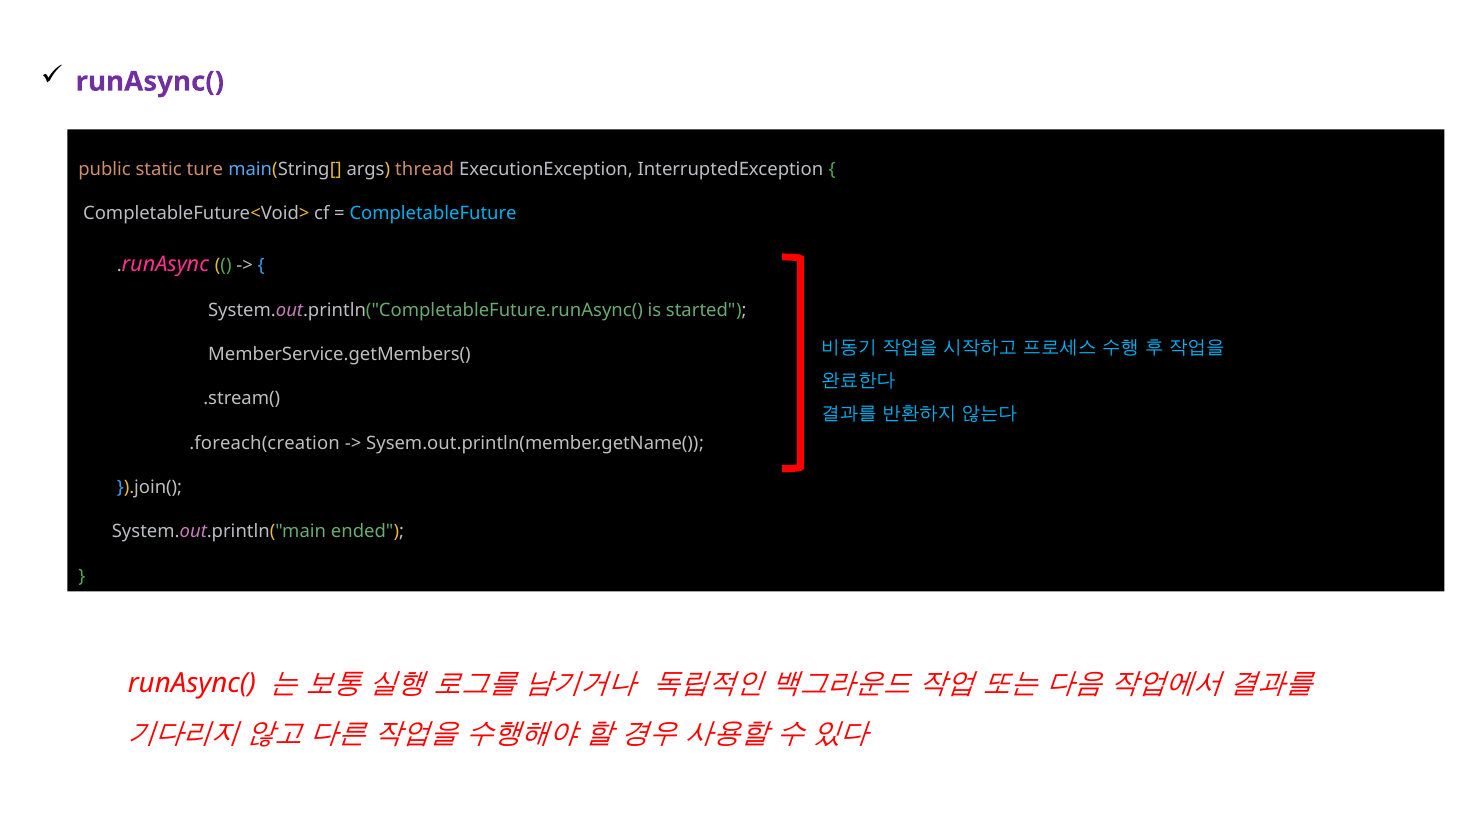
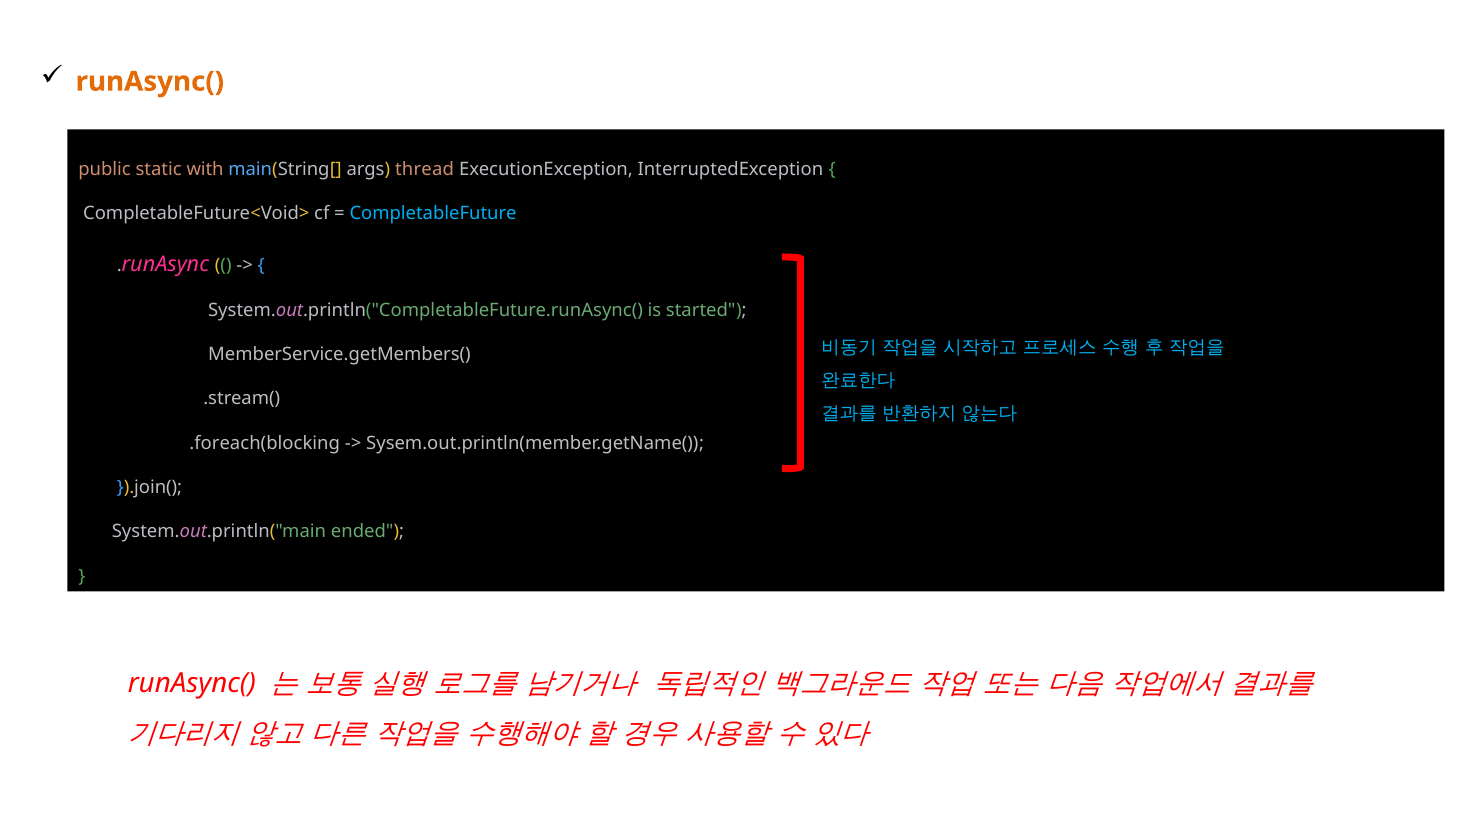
runAsync( colour: purple -> orange (150, 82)
ture: ture -> with (205, 169)
.foreach(creation: .foreach(creation -> .foreach(blocking (265, 443)
